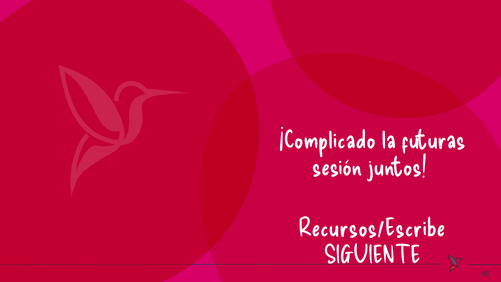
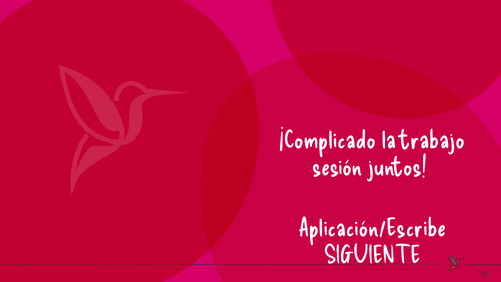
futuras: futuras -> trabajo (433, 140)
Recursos/Escribe: Recursos/Escribe -> Aplicación/Escribe (372, 228)
